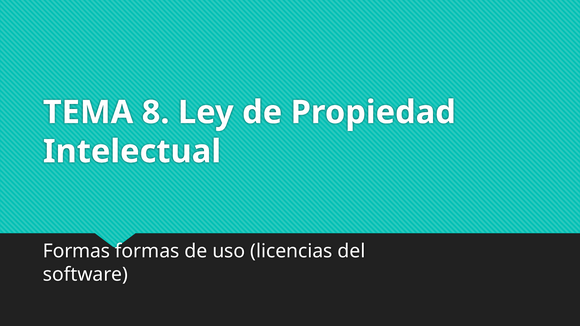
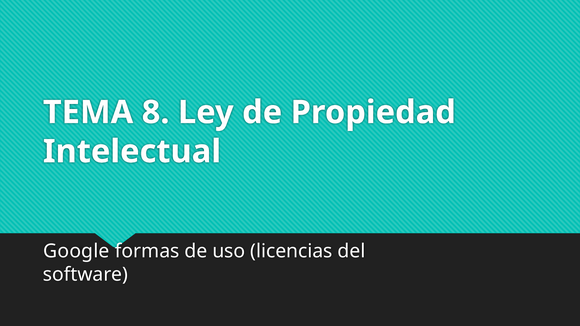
Formas: Formas -> Google (76, 251)
